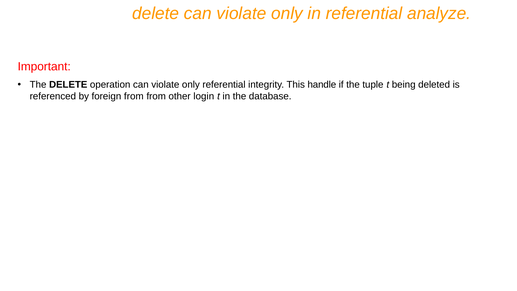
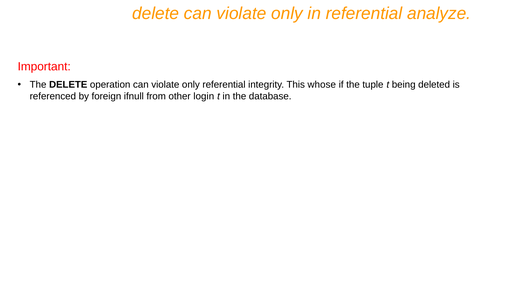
handle: handle -> whose (322, 85)
foreign from: from -> ifnull (134, 96)
